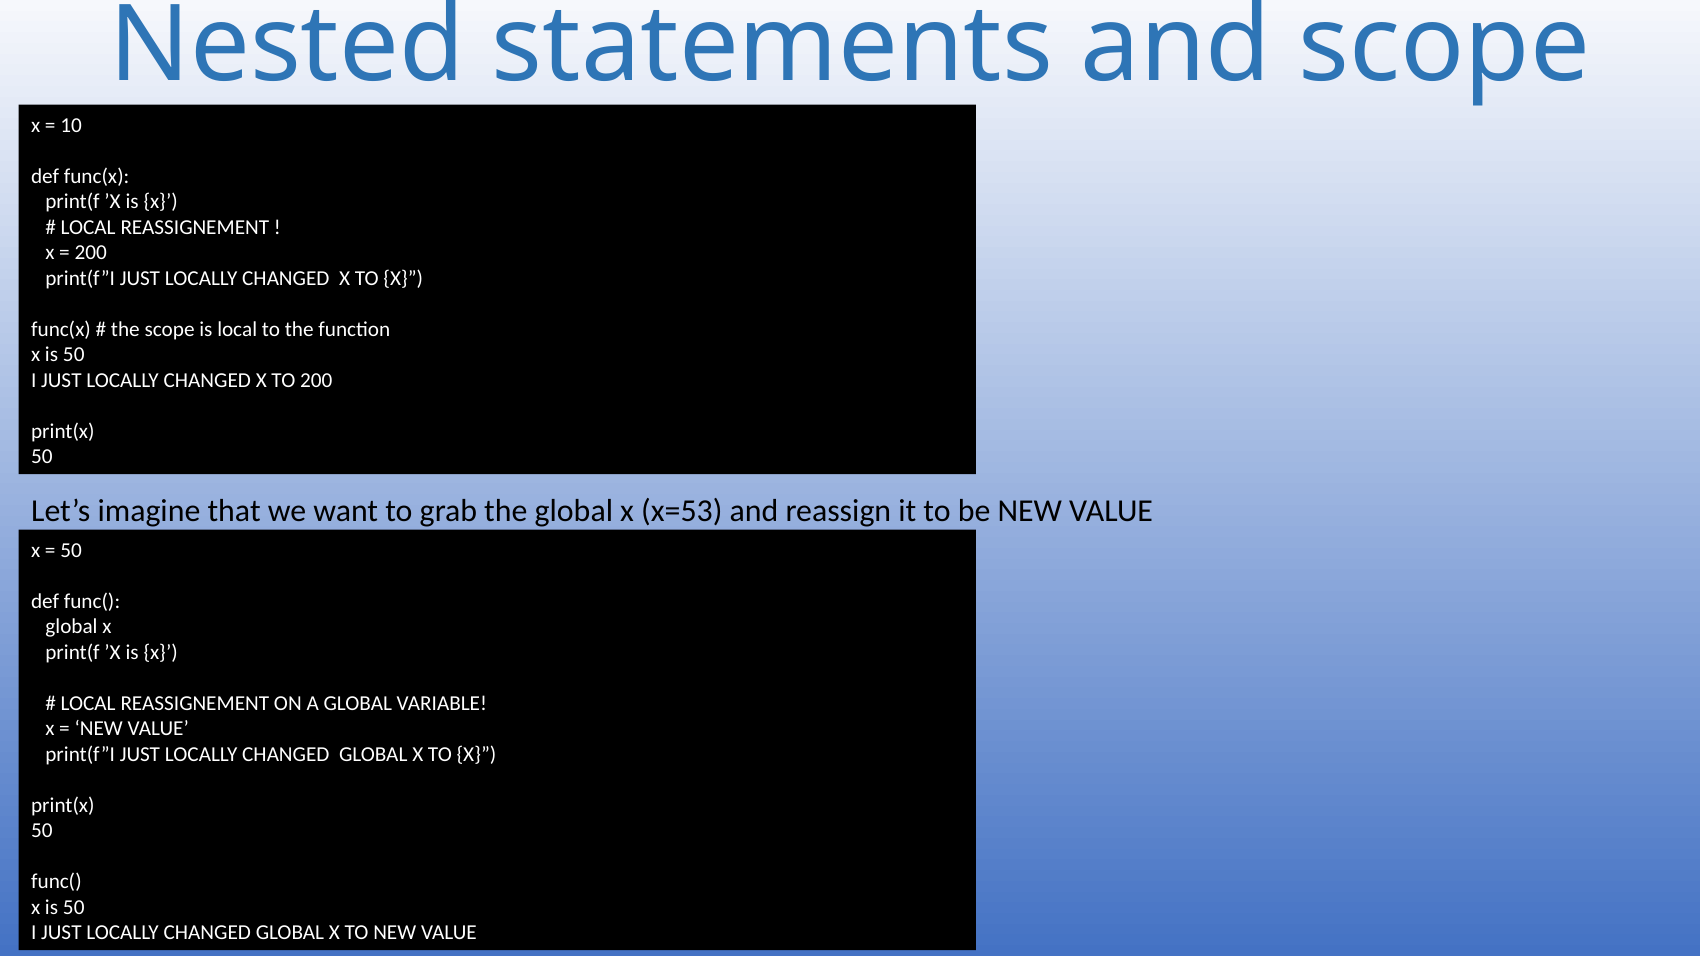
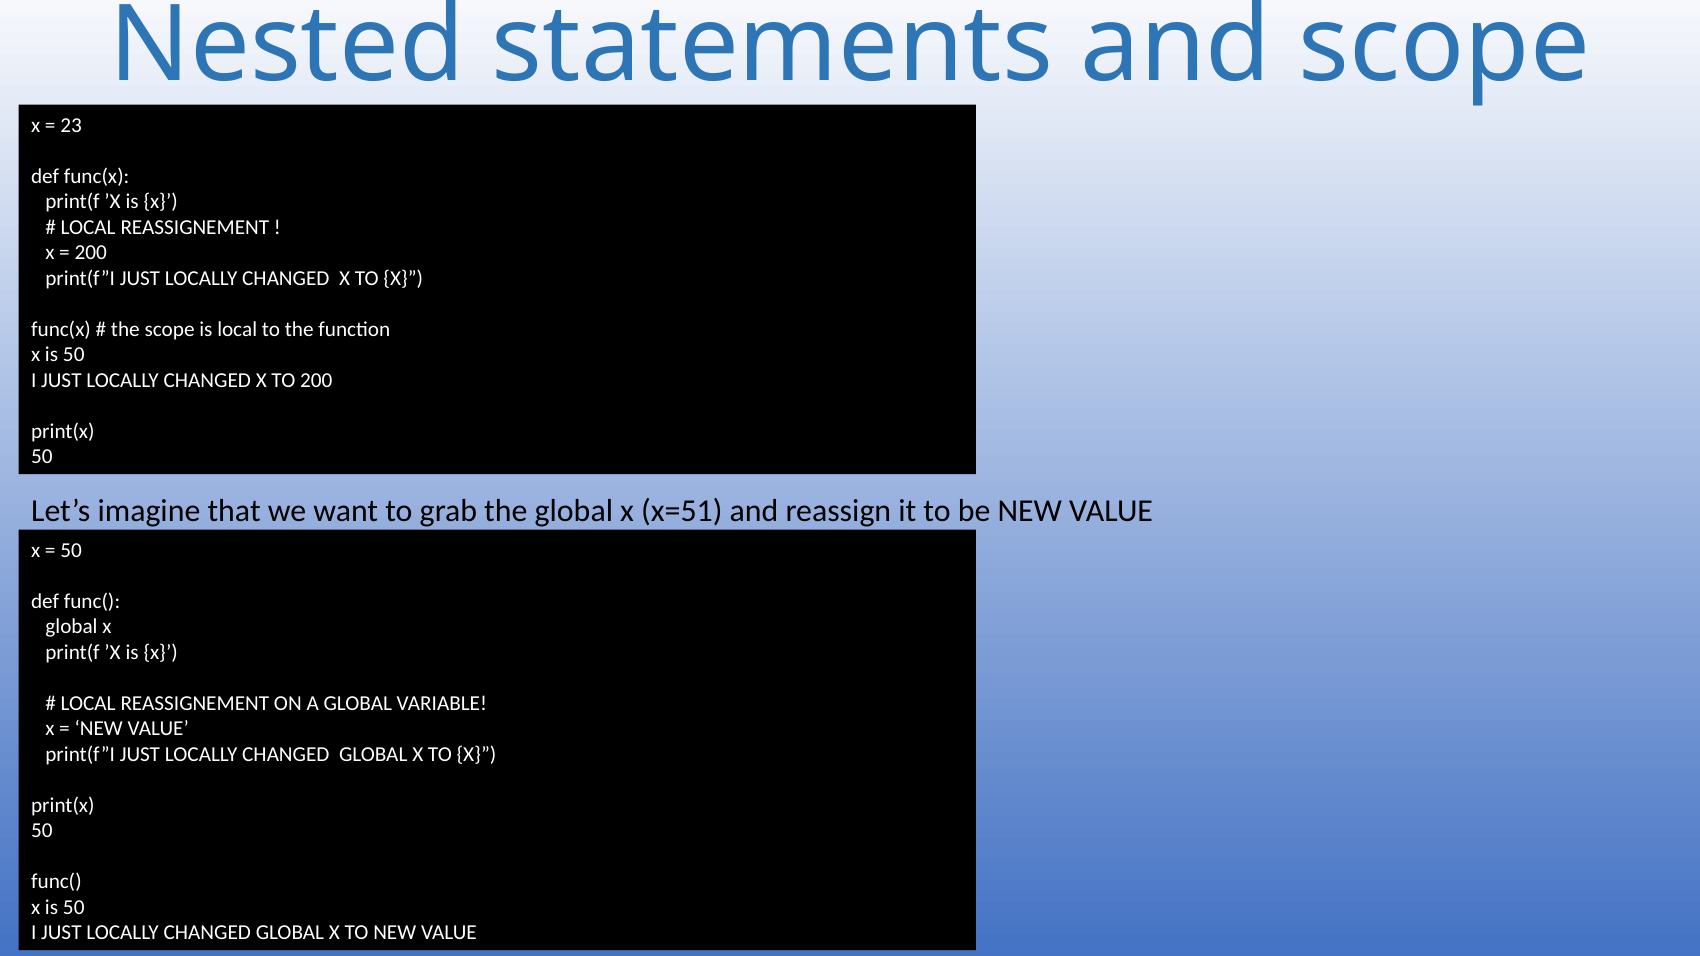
10: 10 -> 23 (71, 125)
x=53: x=53 -> x=51 (682, 511)
